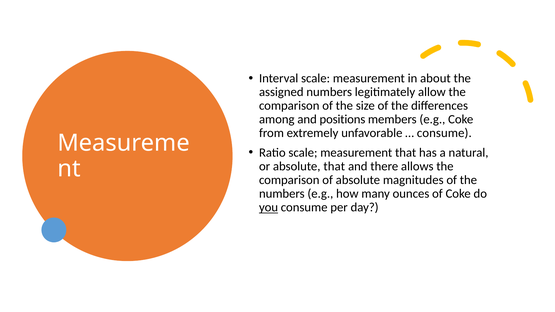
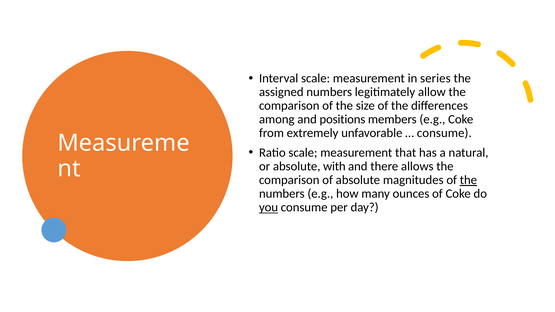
about: about -> series (435, 78)
absolute that: that -> with (334, 166)
the underline: none -> present (468, 180)
